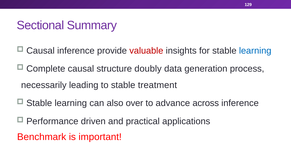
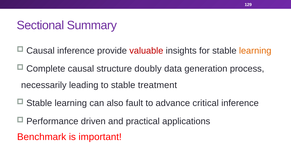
learning colour: blue -> orange (255, 51)
over: over -> fault (134, 104)
across: across -> critical (206, 104)
